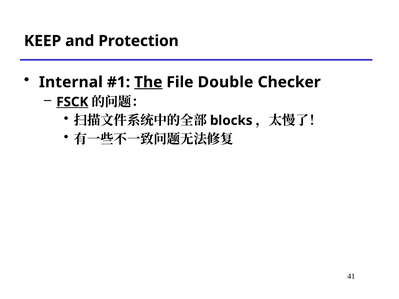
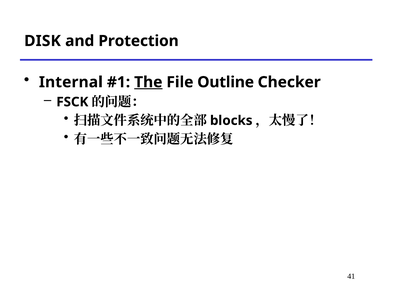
KEEP: KEEP -> DISK (42, 41)
Double: Double -> Outline (226, 82)
FSCK underline: present -> none (72, 102)
